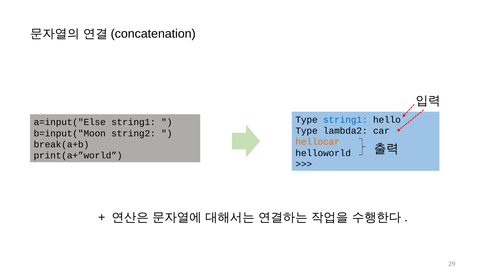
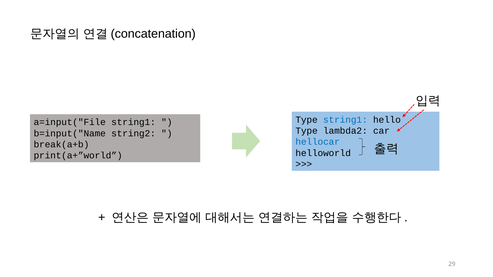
a=input("Else: a=input("Else -> a=input("File (70, 122)
b=input("Moon: b=input("Moon -> b=input("Name (70, 133)
hellocar colour: orange -> blue (318, 142)
